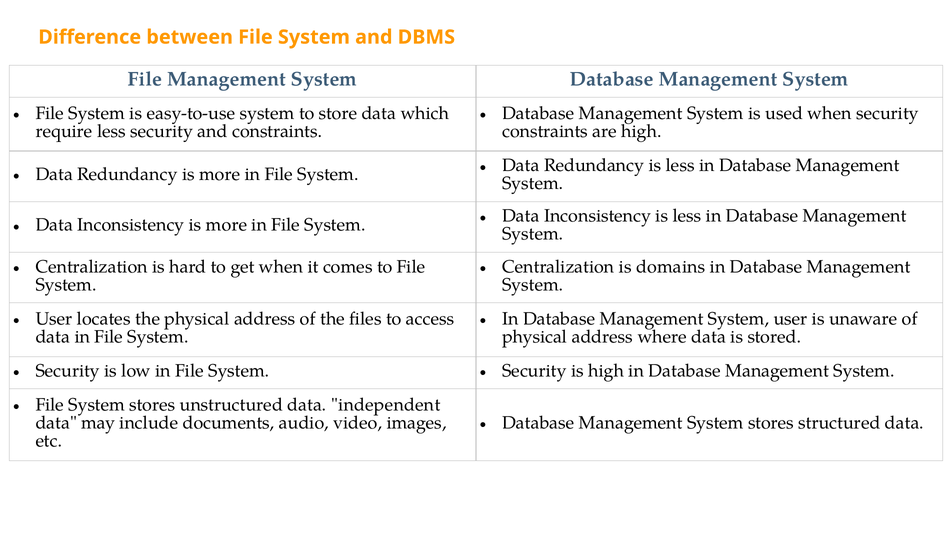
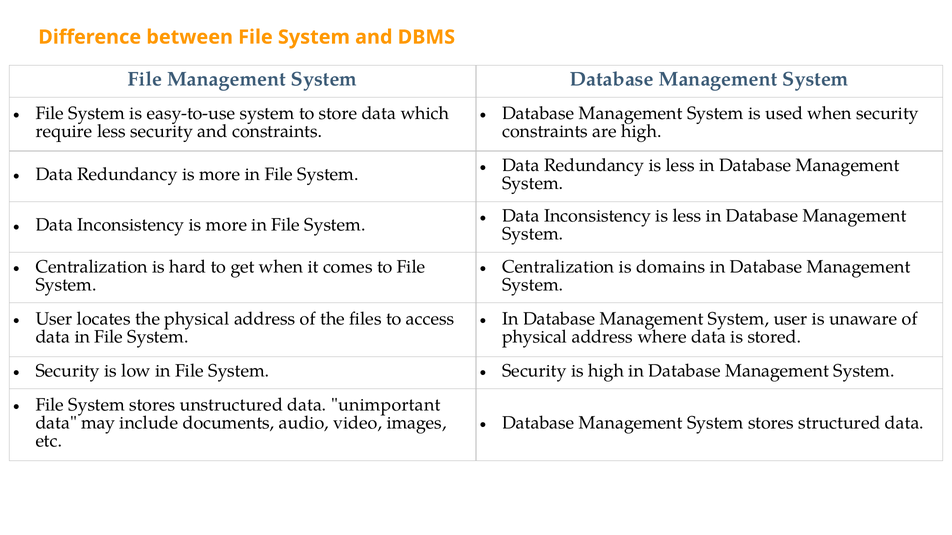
independent: independent -> unimportant (386, 405)
